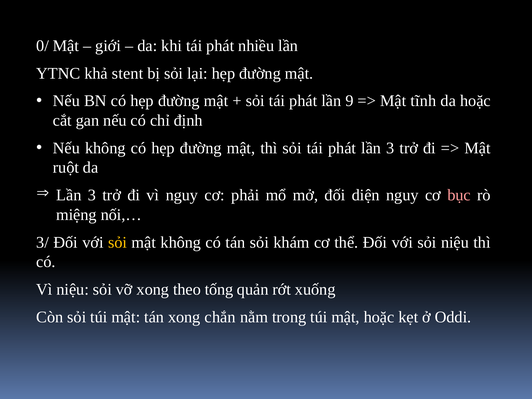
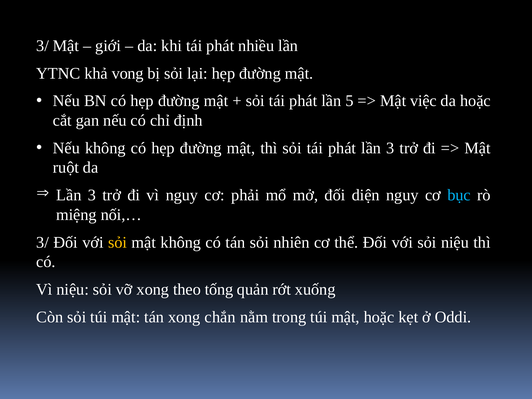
0/: 0/ -> 3/ (43, 46)
stent: stent -> vong (128, 73)
9: 9 -> 5 (349, 101)
tĩnh: tĩnh -> việc (424, 101)
bục colour: pink -> light blue (459, 195)
khám: khám -> nhiên (292, 242)
